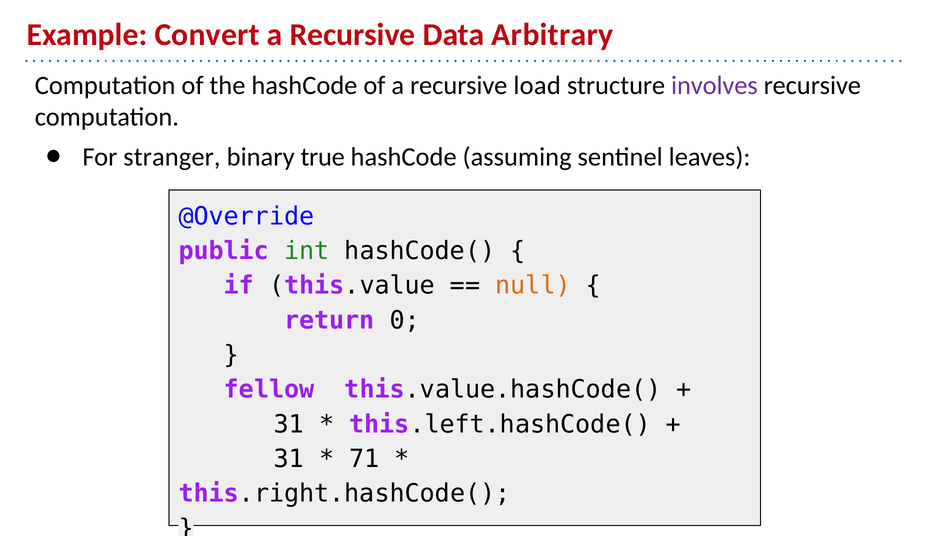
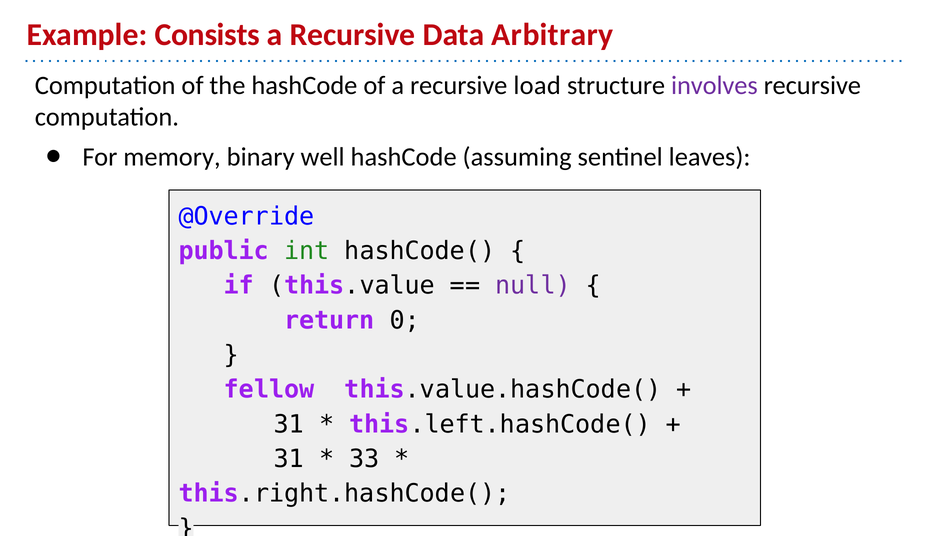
Convert: Convert -> Consists (207, 35)
stranger: stranger -> memory (172, 157)
true: true -> well (323, 157)
null colour: orange -> purple (533, 285)
71: 71 -> 33 (364, 459)
